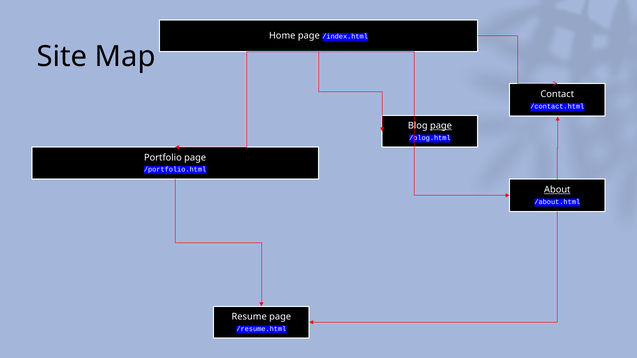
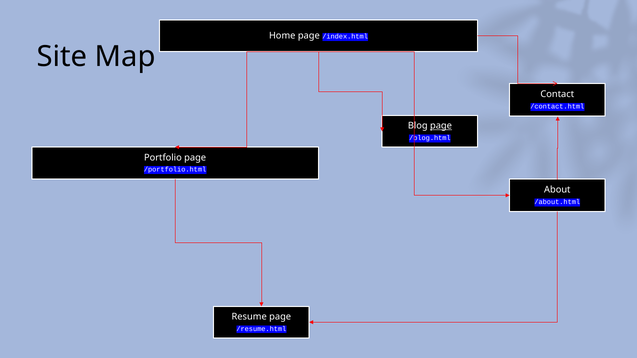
About underline: present -> none (557, 190)
